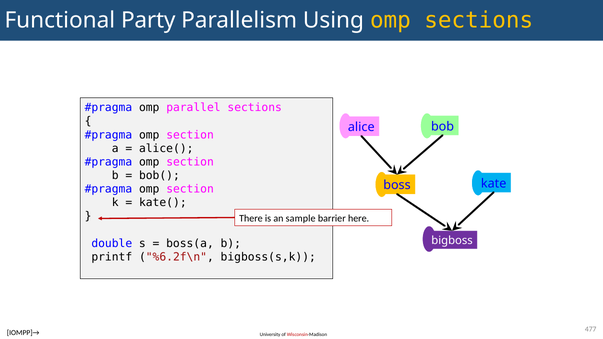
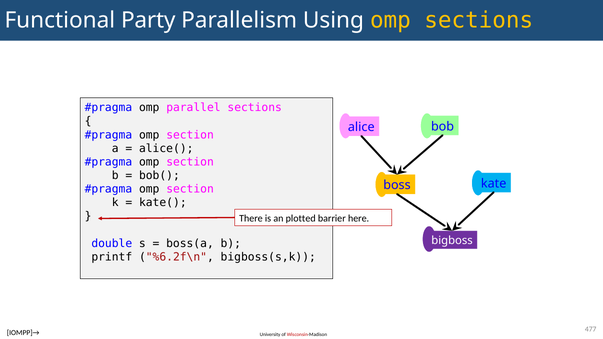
sample: sample -> plotted (301, 218)
